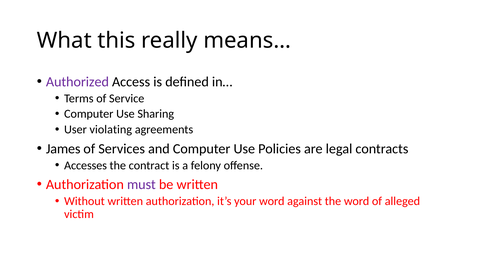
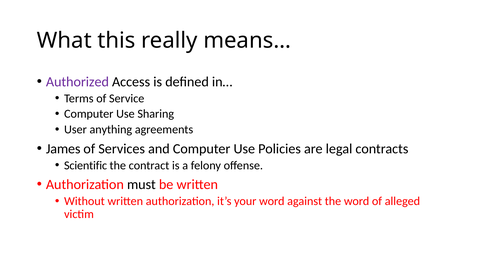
violating: violating -> anything (111, 130)
Accesses: Accesses -> Scientific (86, 166)
must colour: purple -> black (141, 185)
